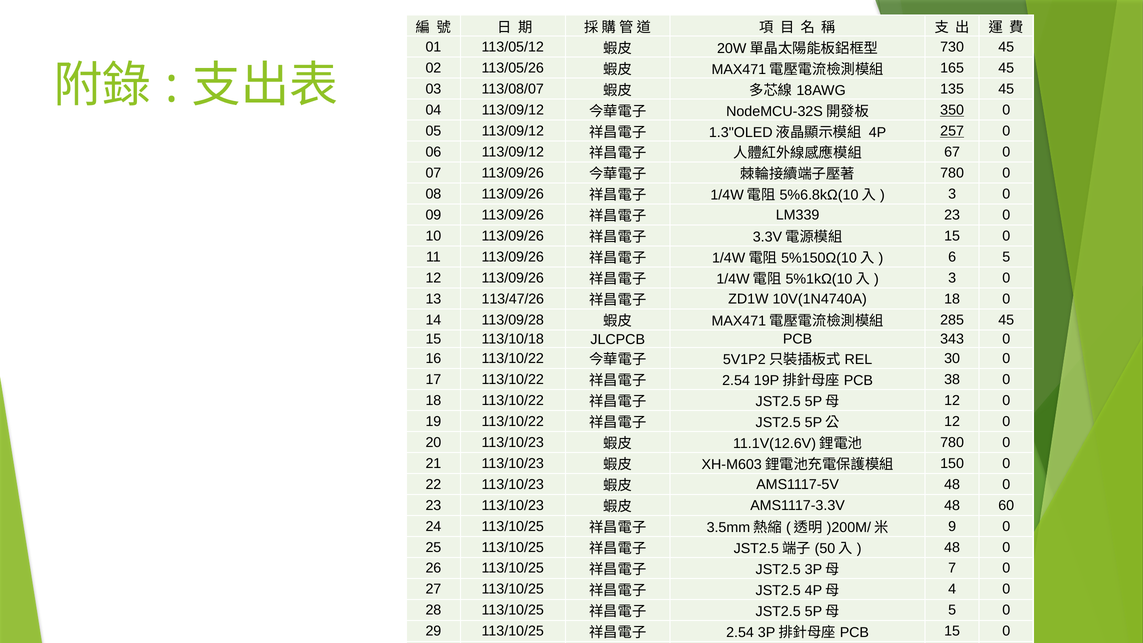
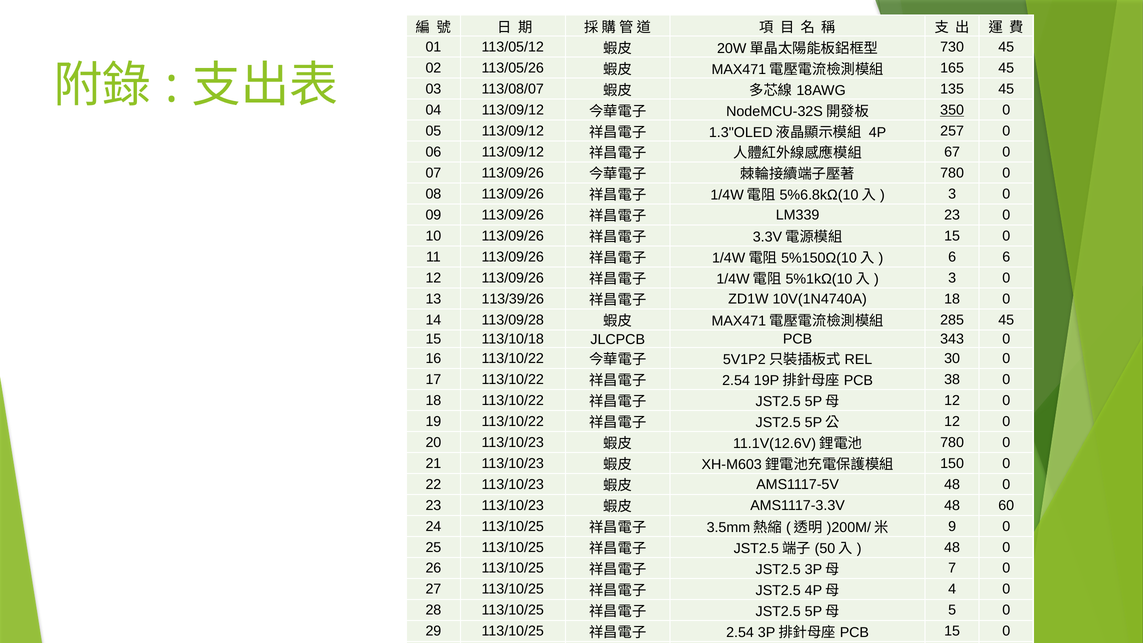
257 underline: present -> none (952, 131)
6 5: 5 -> 6 (1006, 257)
113/47/26: 113/47/26 -> 113/39/26 (513, 299)
